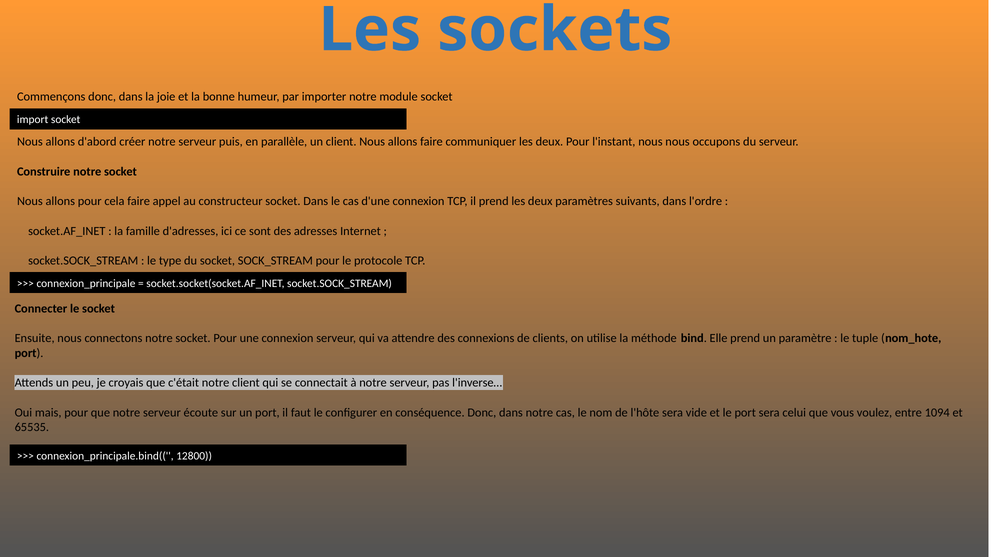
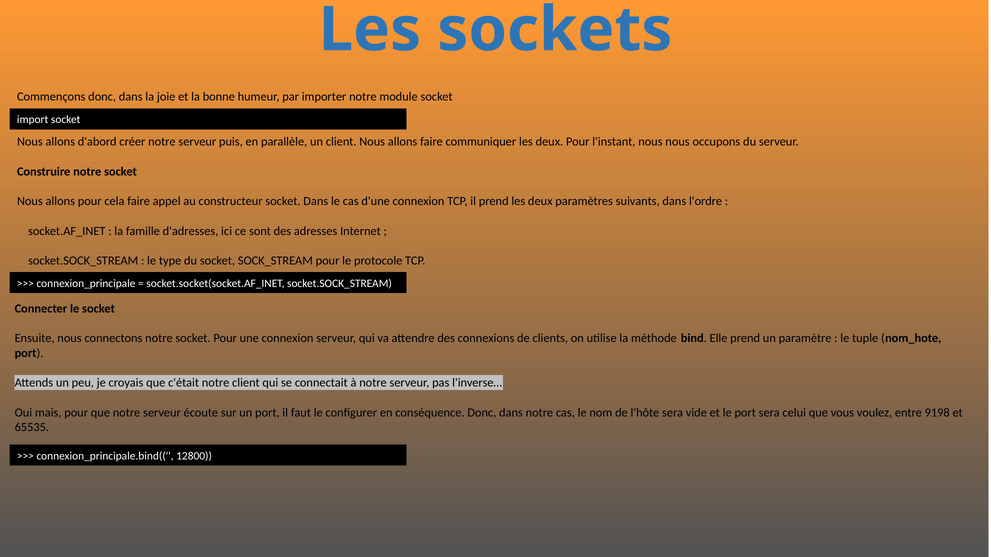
1094: 1094 -> 9198 (937, 413)
